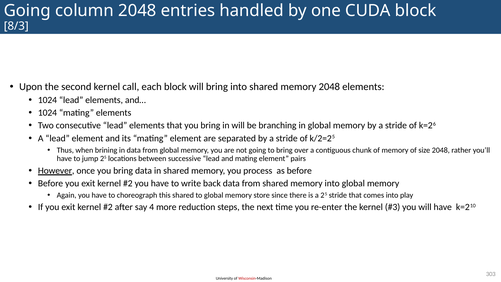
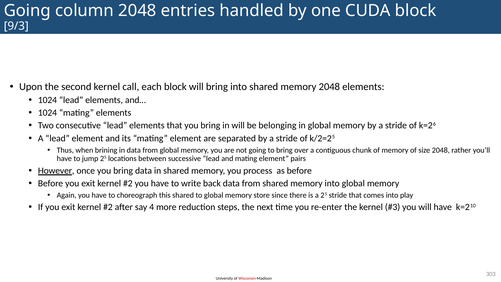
8/3: 8/3 -> 9/3 (16, 26)
branching: branching -> belonging (278, 125)
